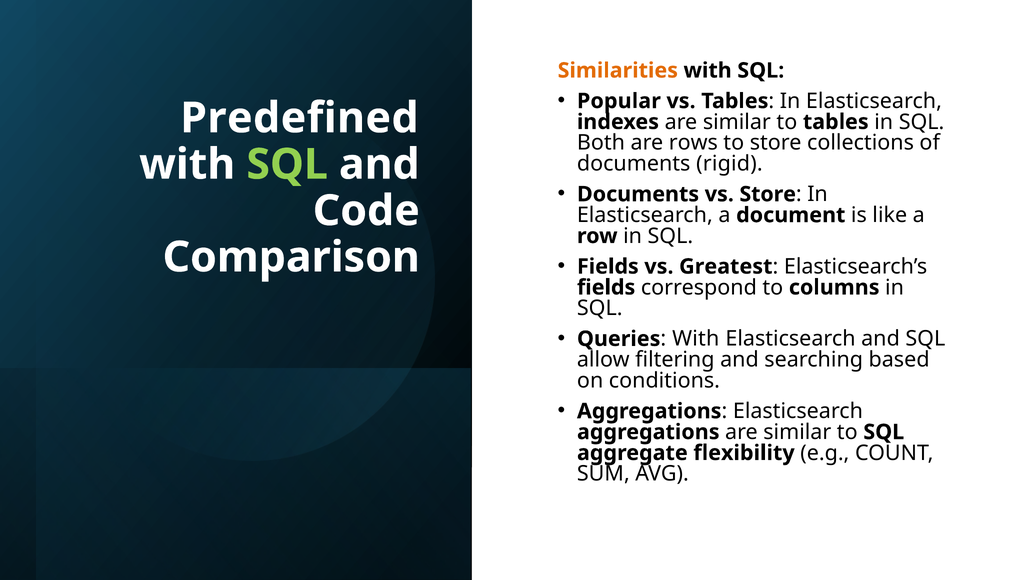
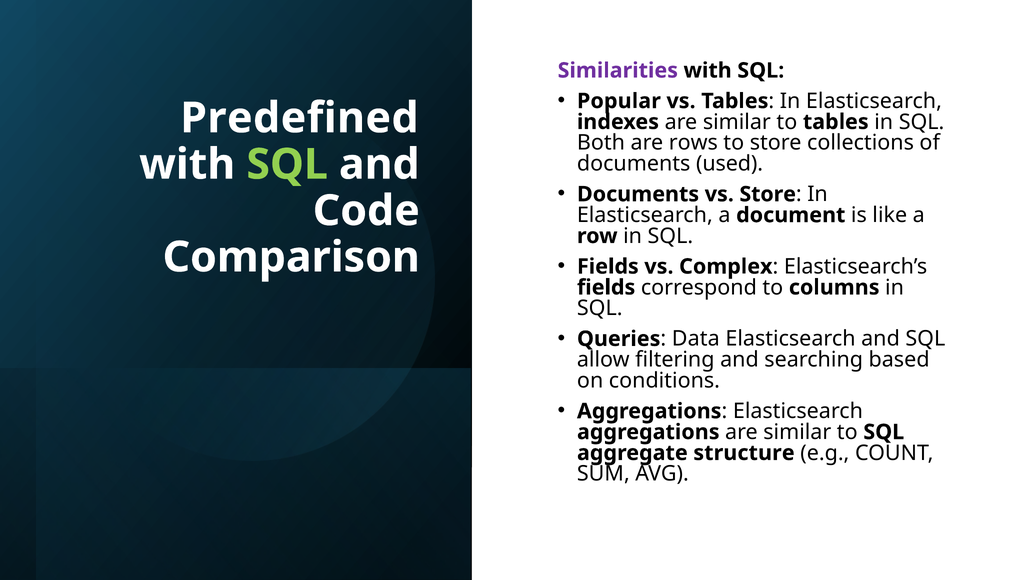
Similarities colour: orange -> purple (618, 71)
rigid: rigid -> used (730, 164)
Greatest: Greatest -> Complex (726, 267)
With: With -> Data (696, 339)
flexibility: flexibility -> structure (744, 453)
